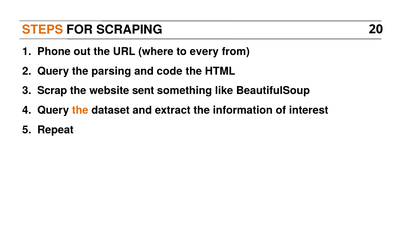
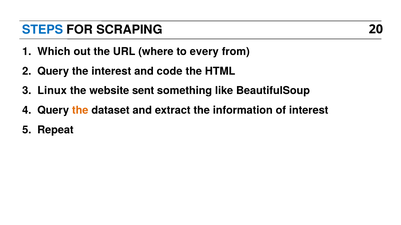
STEPS colour: orange -> blue (43, 30)
Phone: Phone -> Which (54, 52)
the parsing: parsing -> interest (111, 71)
Scrap: Scrap -> Linux (52, 91)
